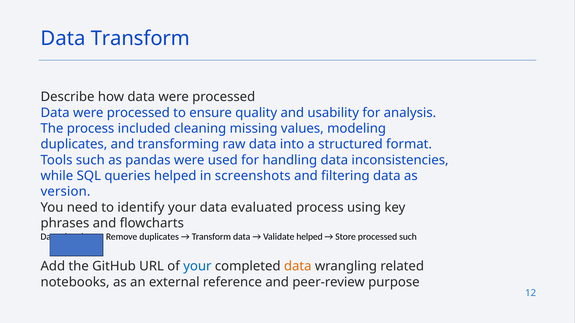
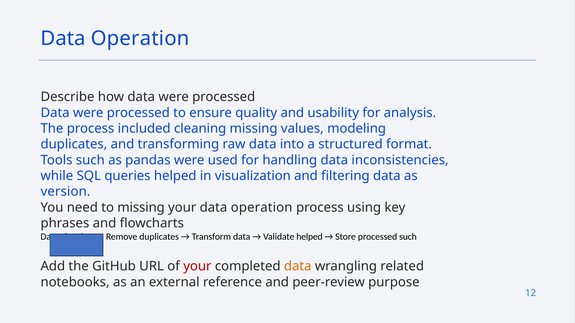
Transform: Transform -> Operation (140, 38)
screenshots: screenshots -> visualization (253, 176)
to identify: identify -> missing (141, 208)
your data evaluated: evaluated -> operation (262, 208)
your colour: blue -> red (197, 267)
